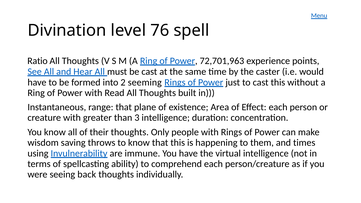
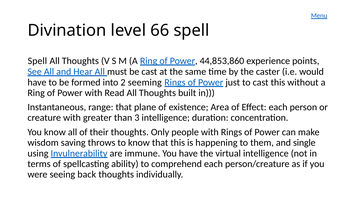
76: 76 -> 66 (160, 30)
Ratio: Ratio -> Spell (37, 61)
72,701,963: 72,701,963 -> 44,853,860 (222, 61)
times: times -> single (304, 143)
